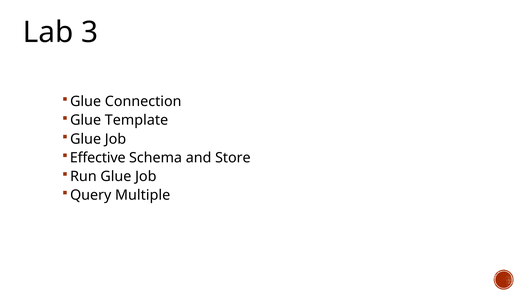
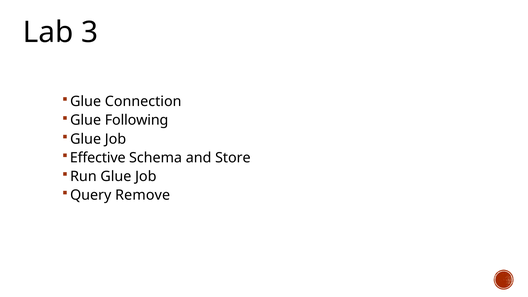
Template: Template -> Following (137, 120)
Multiple: Multiple -> Remove (143, 195)
